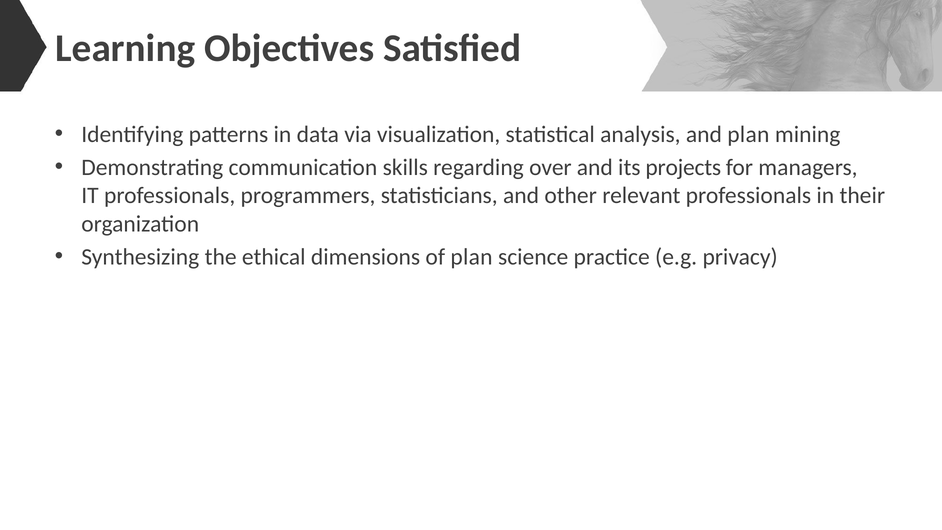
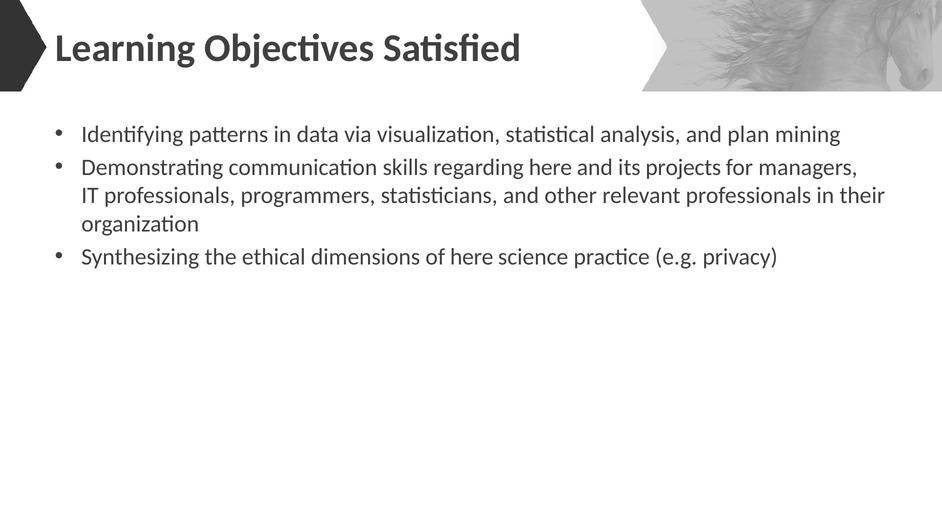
regarding over: over -> here (550, 167)
of plan: plan -> here (472, 257)
